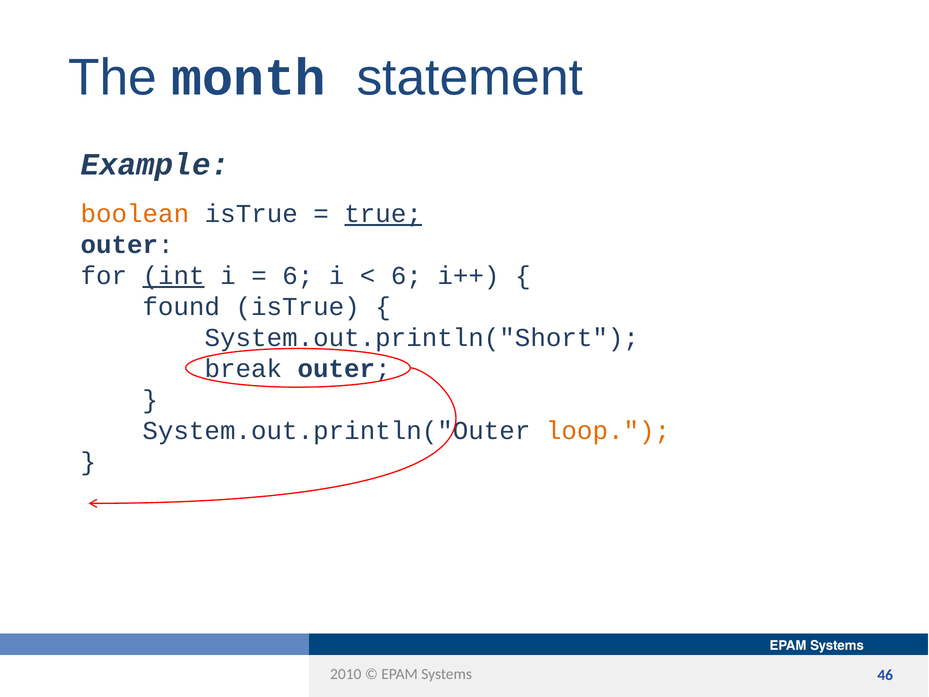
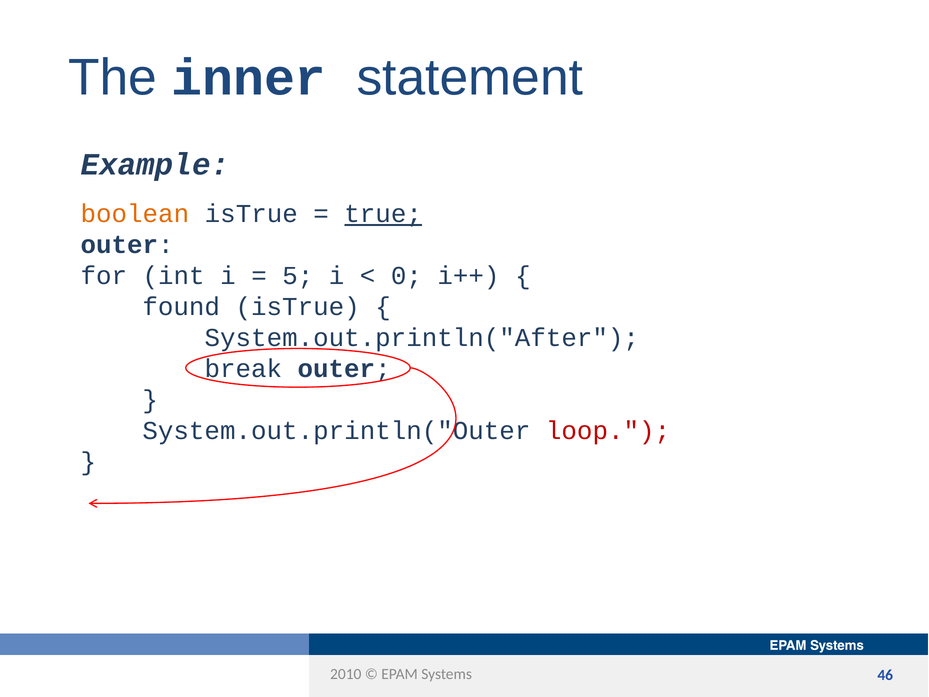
month: month -> inner (249, 78)
int underline: present -> none (174, 276)
6: 6 -> 5 (298, 276)
6: 6 -> 0 (406, 276)
System.out.println("Short: System.out.println("Short -> System.out.println("After (422, 338)
loop colour: orange -> red (608, 431)
